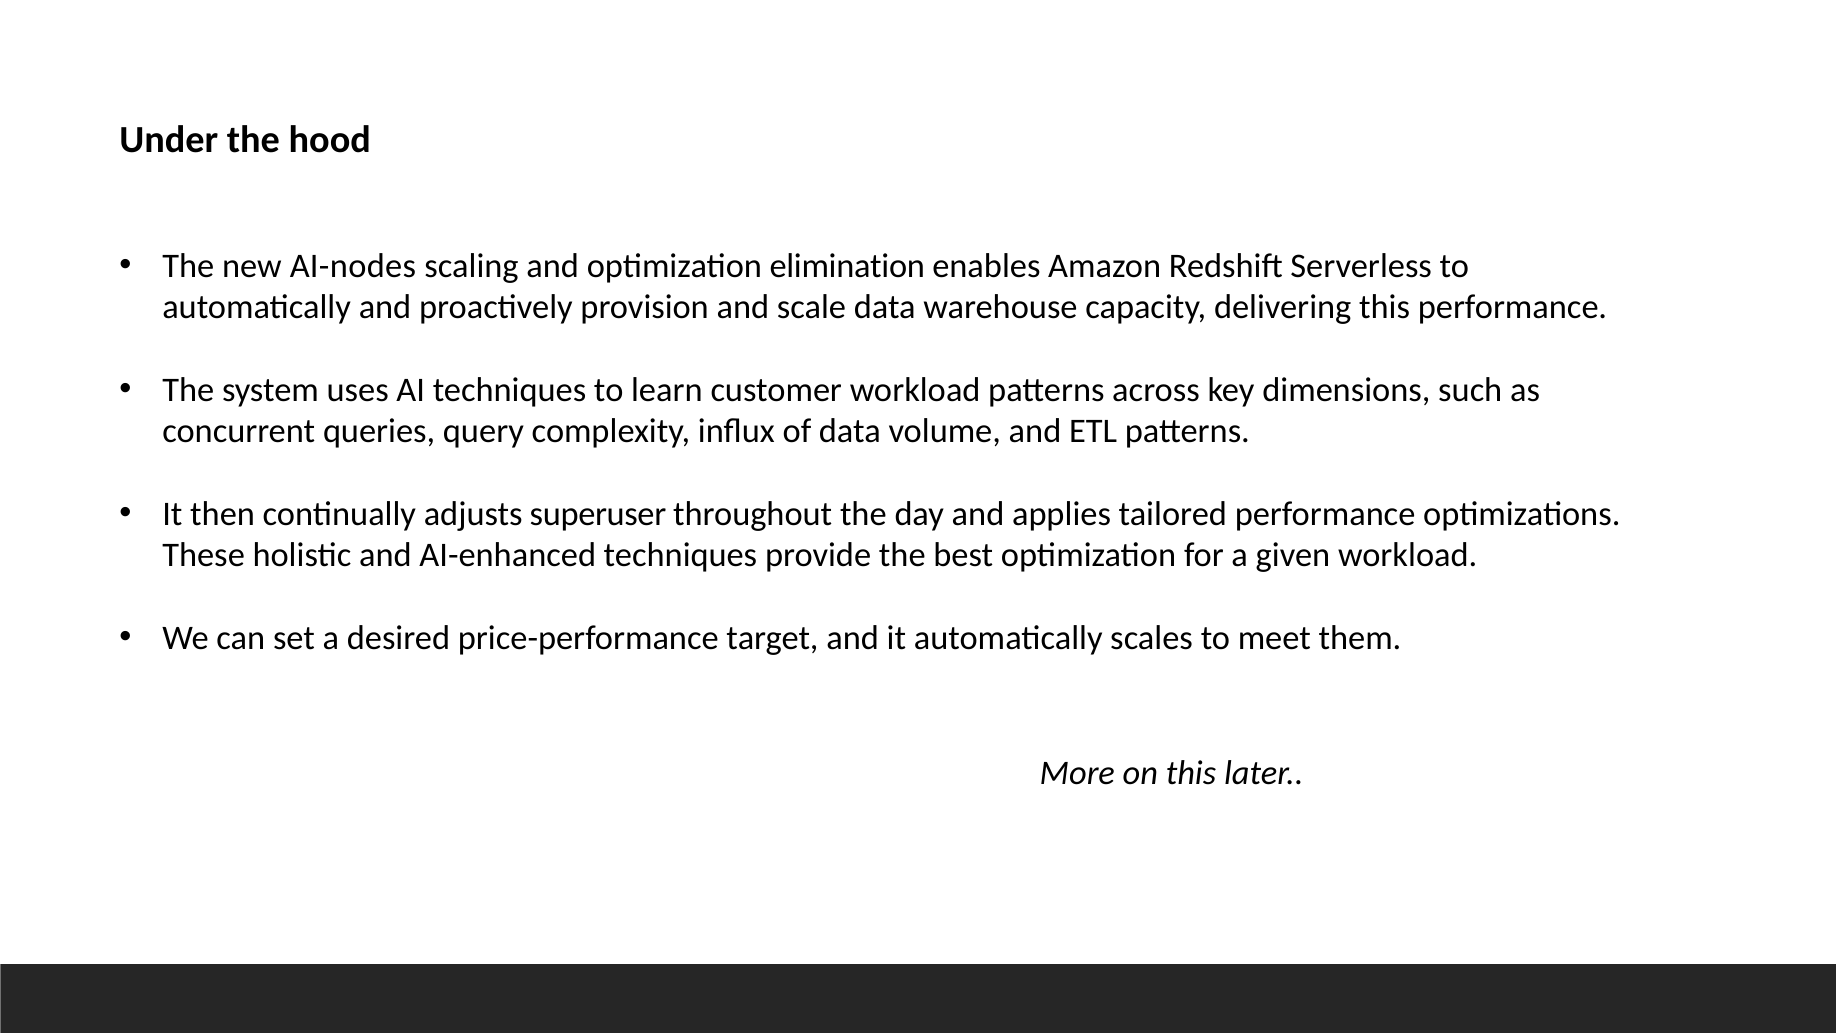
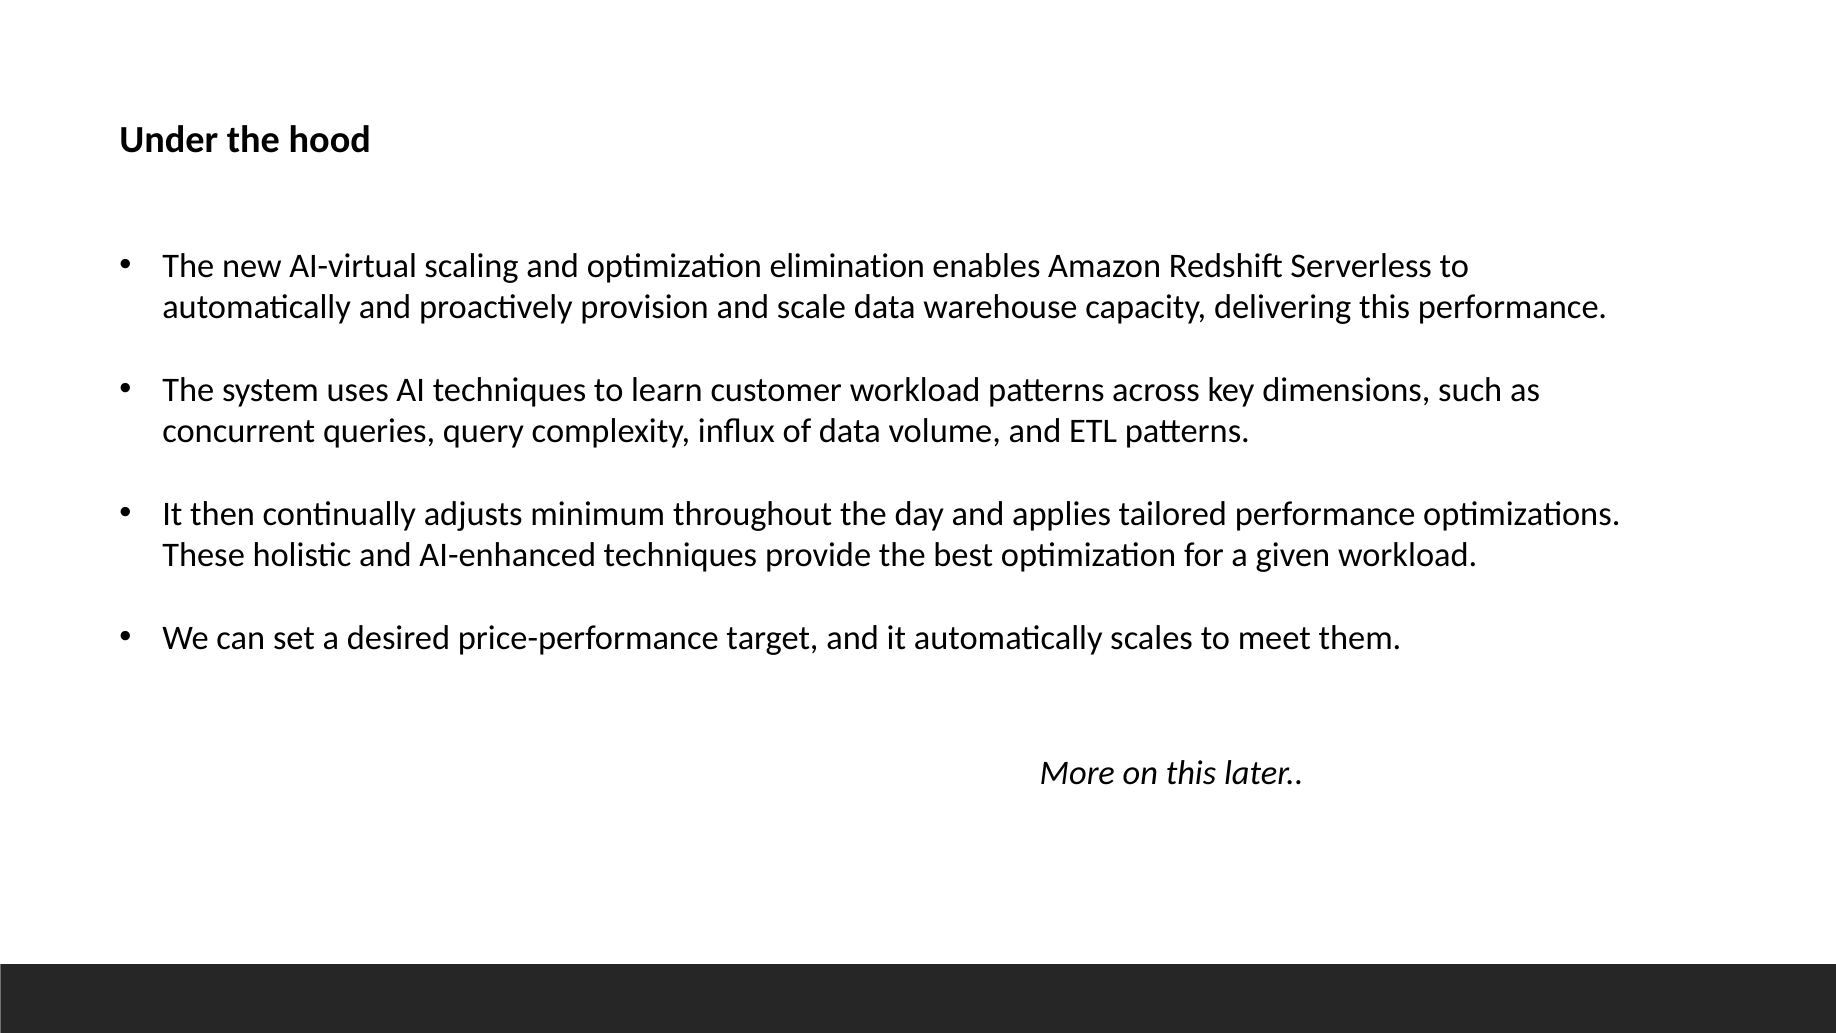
AI-nodes: AI-nodes -> AI-virtual (353, 266)
superuser: superuser -> minimum (598, 514)
